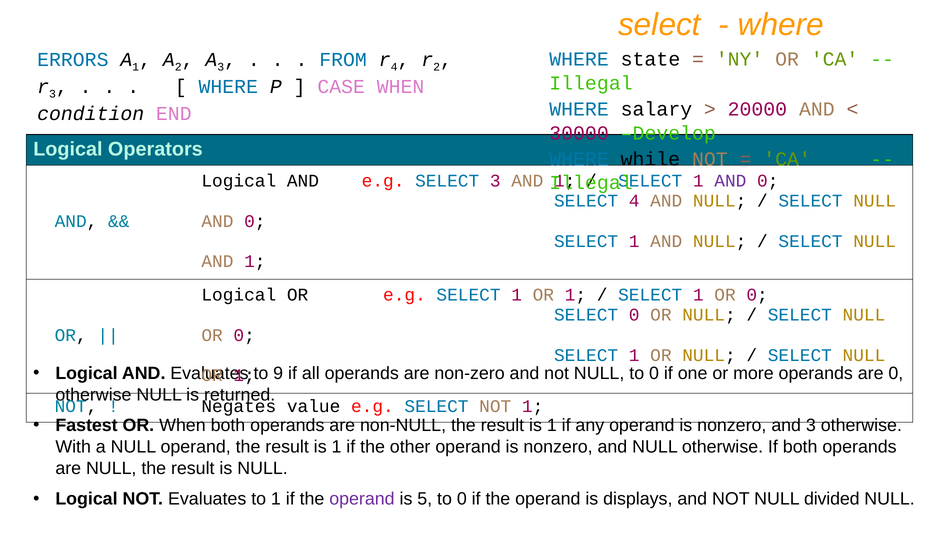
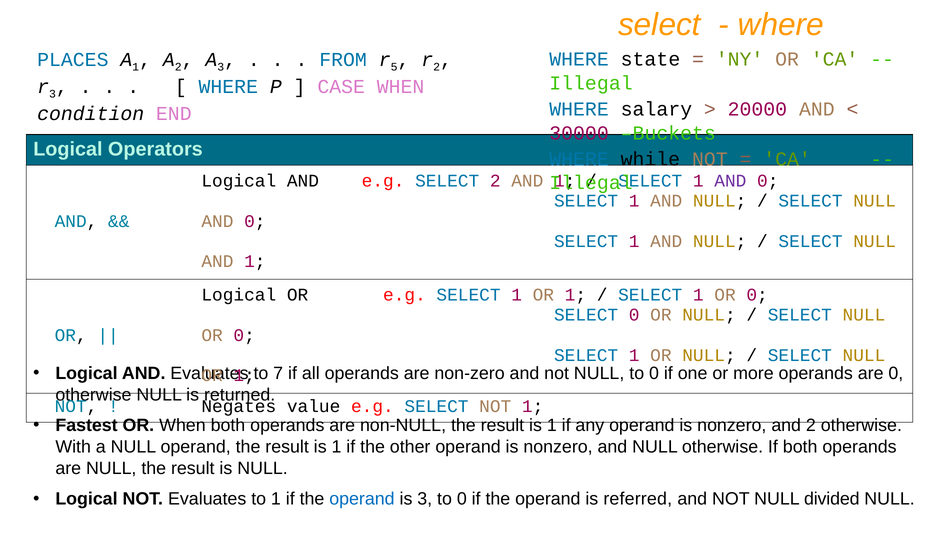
ERRORS: ERRORS -> PLACES (73, 60)
4: 4 -> 5 (394, 67)
Develop: Develop -> Buckets (668, 133)
SELECT 3: 3 -> 2 (495, 181)
4: 4 -> 1 (634, 201)
9: 9 -> 7 (278, 374)
and 3: 3 -> 2 (811, 426)
operand colour: purple -> blue (362, 499)
is 5: 5 -> 3 (425, 499)
displays: displays -> referred (638, 499)
